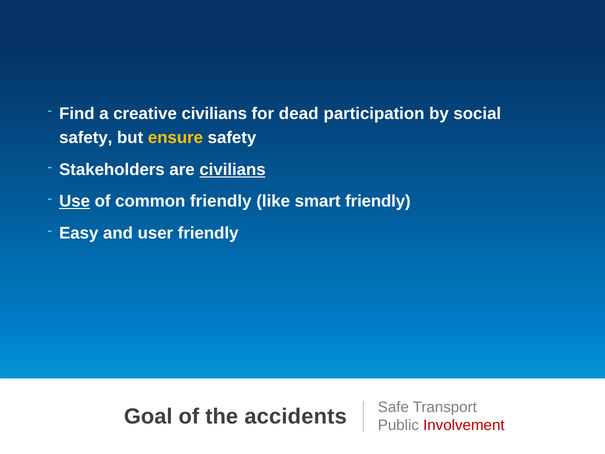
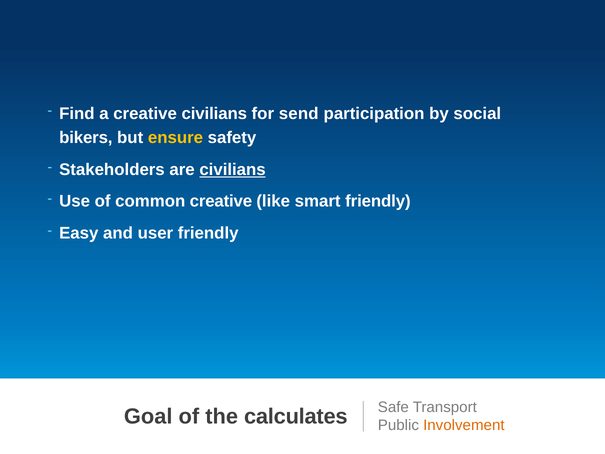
dead: dead -> send (299, 113)
safety: safety -> bikers (86, 138)
Use underline: present -> none (75, 201)
common friendly: friendly -> creative (221, 201)
accidents: accidents -> calculates (296, 416)
Involvement colour: red -> orange (464, 425)
